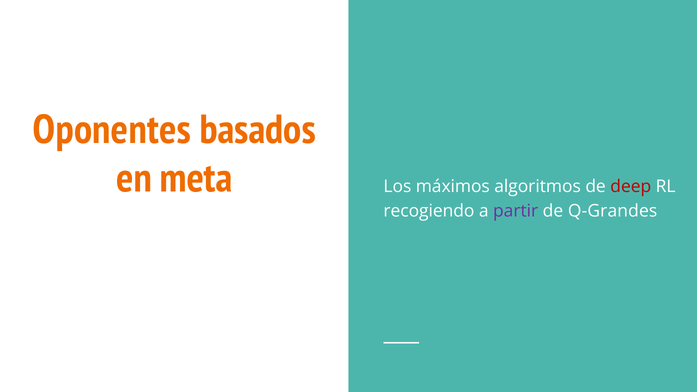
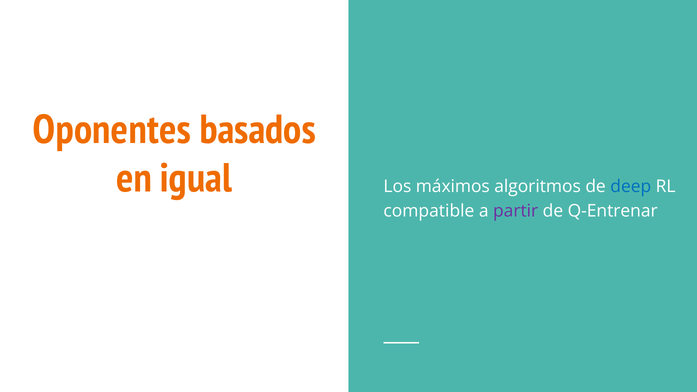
meta: meta -> igual (196, 178)
deep colour: red -> blue (631, 187)
recogiendo: recogiendo -> compatible (429, 211)
Q-Grandes: Q-Grandes -> Q-Entrenar (613, 211)
